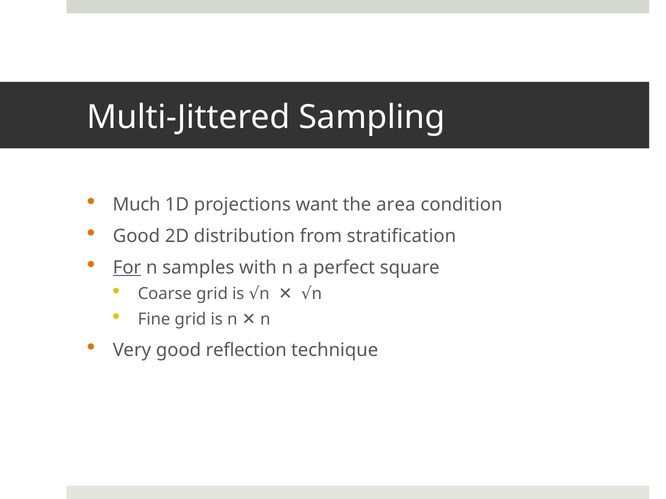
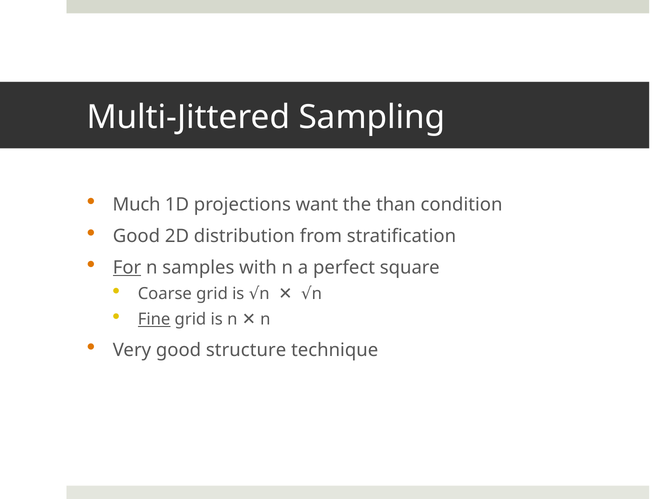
area: area -> than (396, 205)
Fine underline: none -> present (154, 320)
reflection: reflection -> structure (246, 350)
